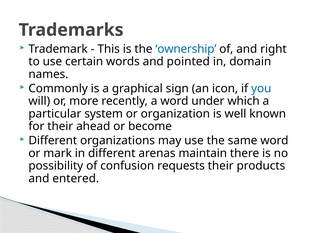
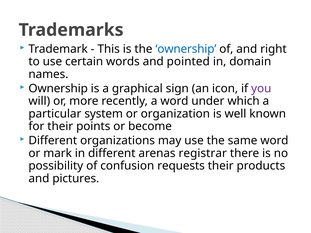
Commonly: Commonly -> Ownership (58, 89)
you colour: blue -> purple (261, 89)
ahead: ahead -> points (93, 126)
maintain: maintain -> registrar (203, 153)
entered: entered -> pictures (76, 179)
